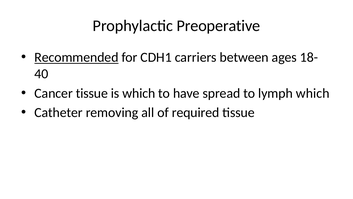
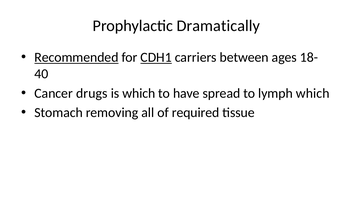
Preoperative: Preoperative -> Dramatically (218, 26)
CDH1 underline: none -> present (156, 57)
Cancer tissue: tissue -> drugs (92, 93)
Catheter: Catheter -> Stomach (59, 112)
